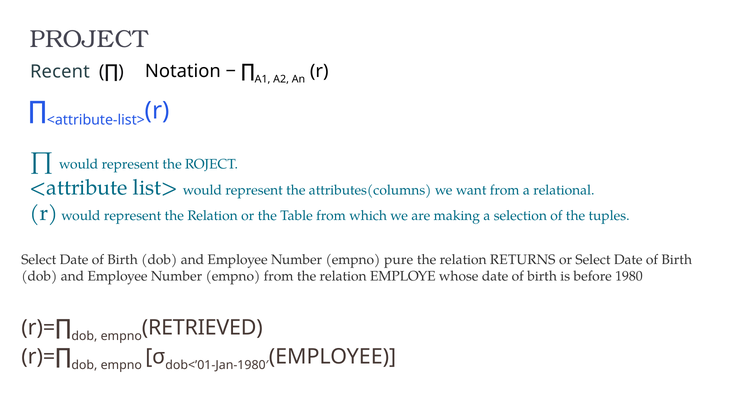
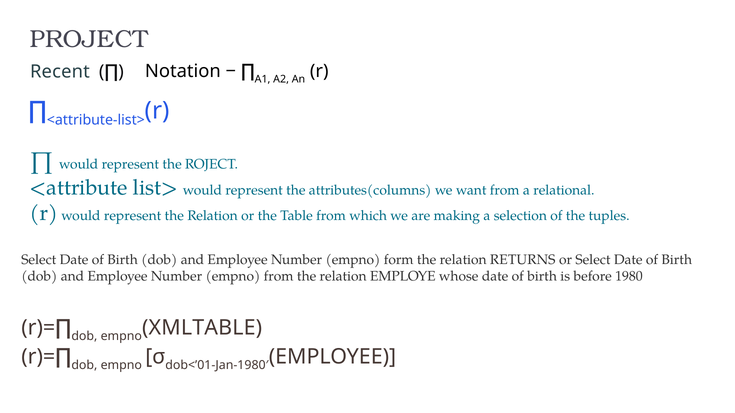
pure: pure -> form (399, 260)
RETRIEVED: RETRIEVED -> XMLTABLE (202, 328)
